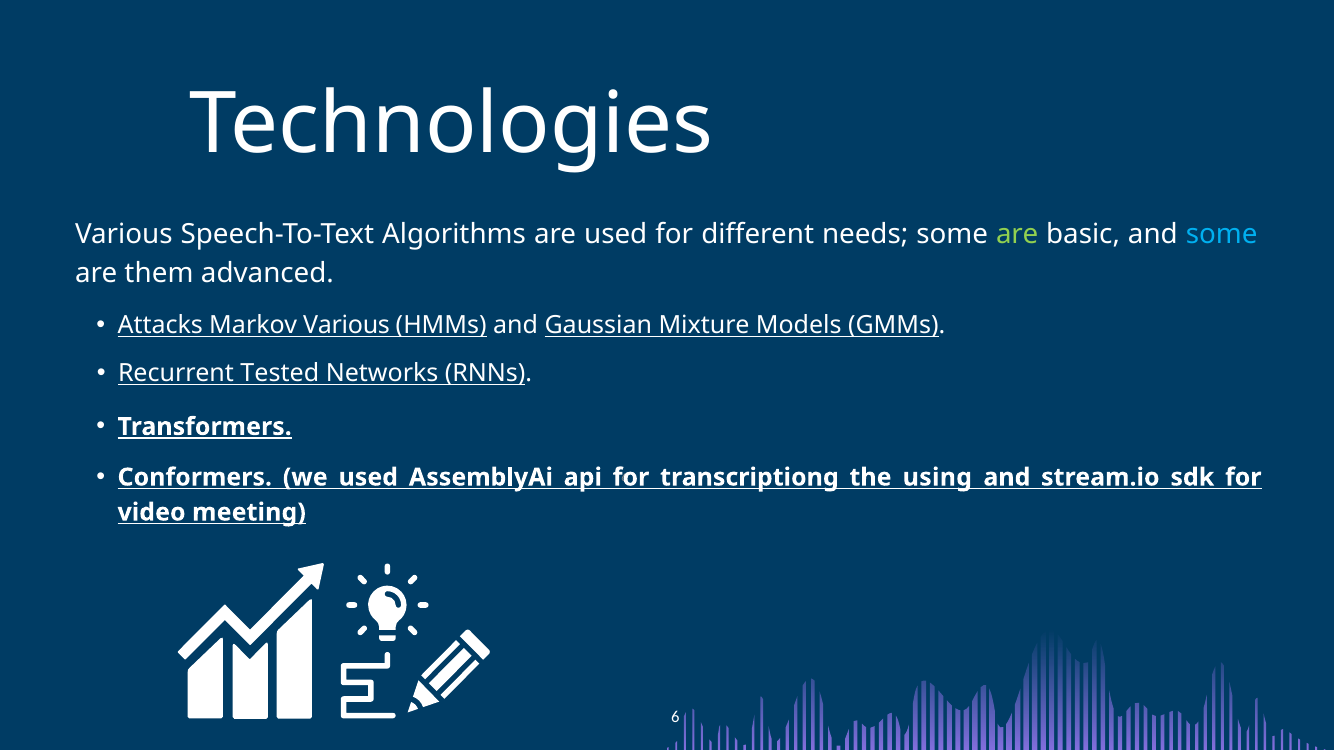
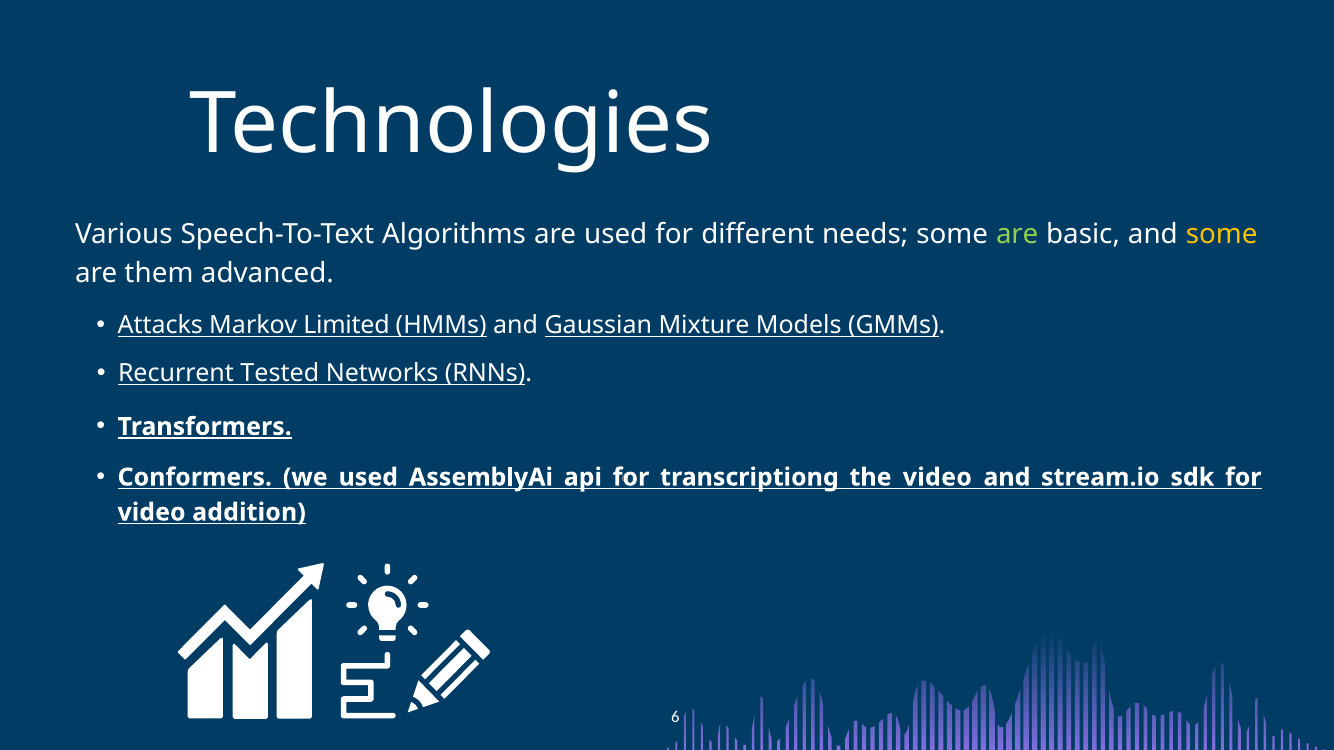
some colour: light blue -> yellow (1222, 235)
Markov Various: Various -> Limited (346, 326)
the using: using -> video (937, 477)
meeting: meeting -> addition (249, 513)
